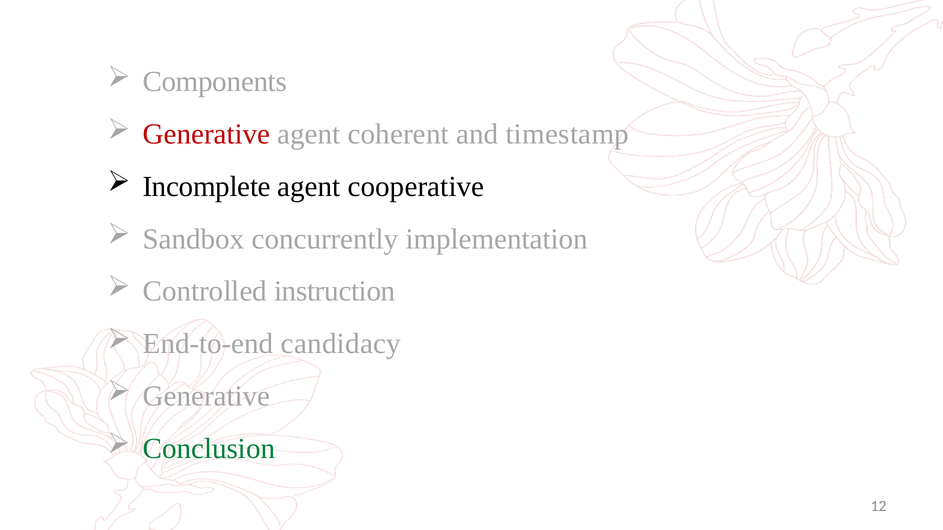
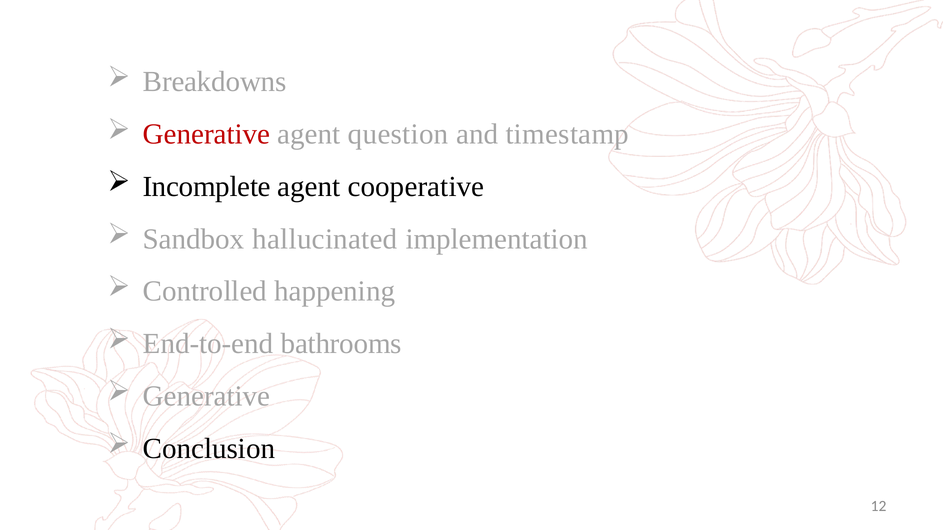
Components: Components -> Breakdowns (215, 82)
coherent: coherent -> question (398, 134)
concurrently: concurrently -> hallucinated (325, 239)
instruction: instruction -> happening (335, 292)
candidacy: candidacy -> bathrooms (341, 344)
Conclusion colour: green -> black (209, 449)
